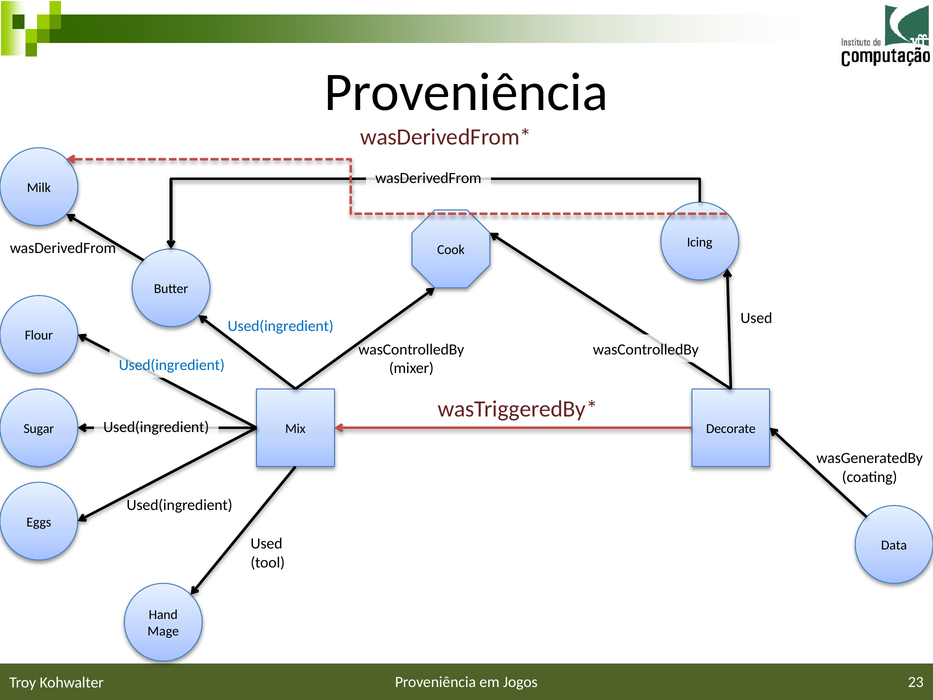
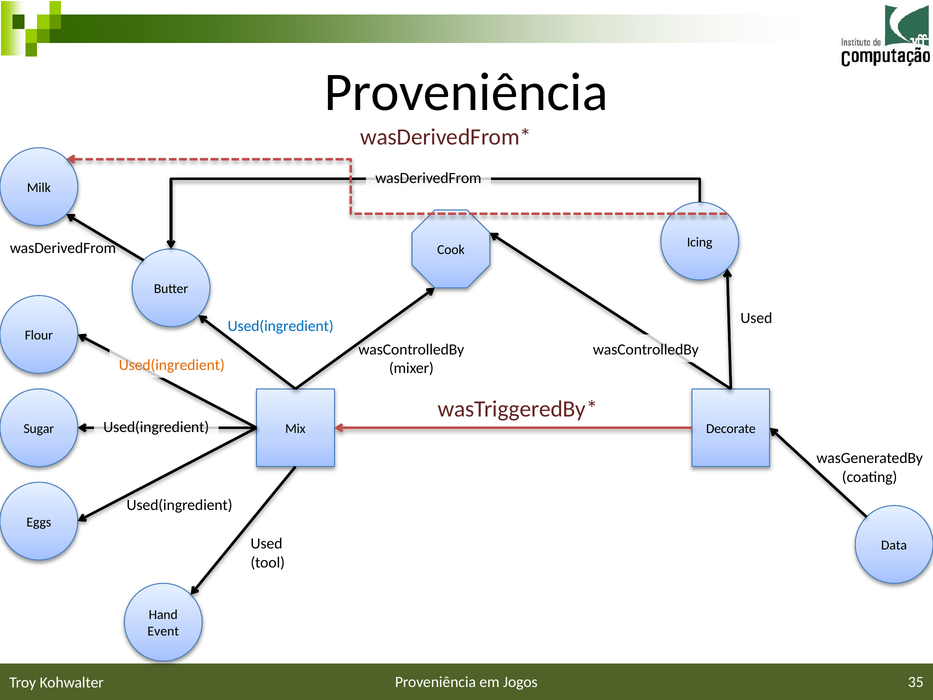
Used(ingredient colour: blue -> orange (172, 365)
Mage: Mage -> Event (163, 631)
23: 23 -> 35 (916, 682)
